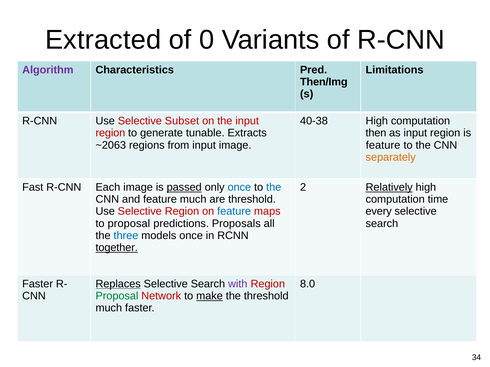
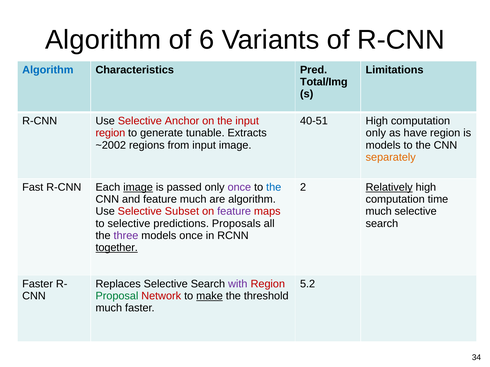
Extracted: Extracted -> Algorithm (103, 40)
0: 0 -> 6 (207, 40)
Algorithm colour: purple -> blue (48, 70)
Then/Img: Then/Img -> Total/Img (324, 82)
Subset: Subset -> Anchor (182, 121)
40-38: 40-38 -> 40-51 (314, 121)
then: then -> only (376, 133)
as input: input -> have (415, 133)
~2063: ~2063 -> ~2002 (111, 145)
feature: feature -> models (383, 145)
image underline: none -> present (138, 187)
passed underline: present -> none (184, 187)
once colour: blue -> purple (239, 187)
are threshold: threshold -> algorithm (252, 200)
Selective Region: Region -> Subset (182, 212)
feature colour: blue -> purple (234, 212)
every: every -> much (379, 212)
to proposal: proposal -> selective (129, 224)
three colour: blue -> purple (126, 236)
Replaces underline: present -> none (118, 284)
8.0: 8.0 -> 5.2 (308, 284)
